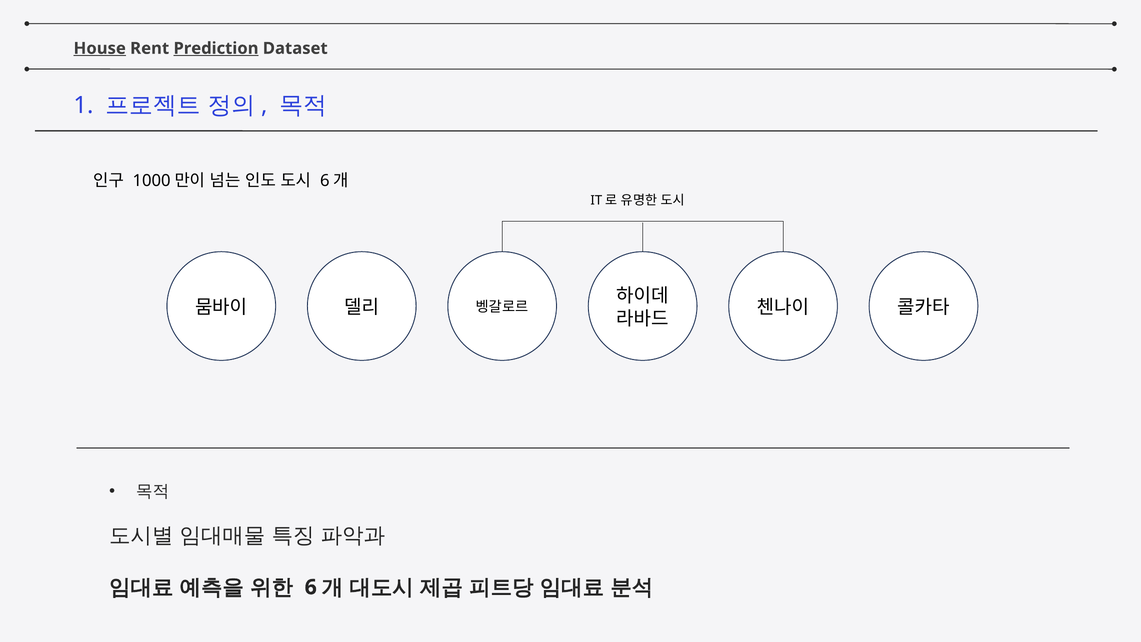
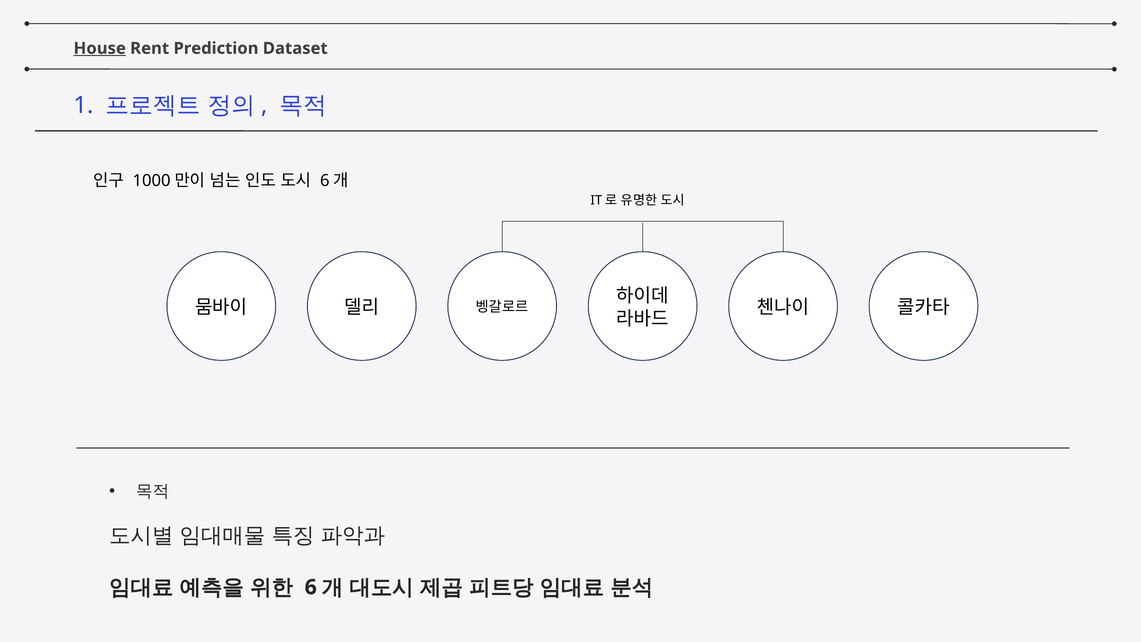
Prediction underline: present -> none (216, 48)
